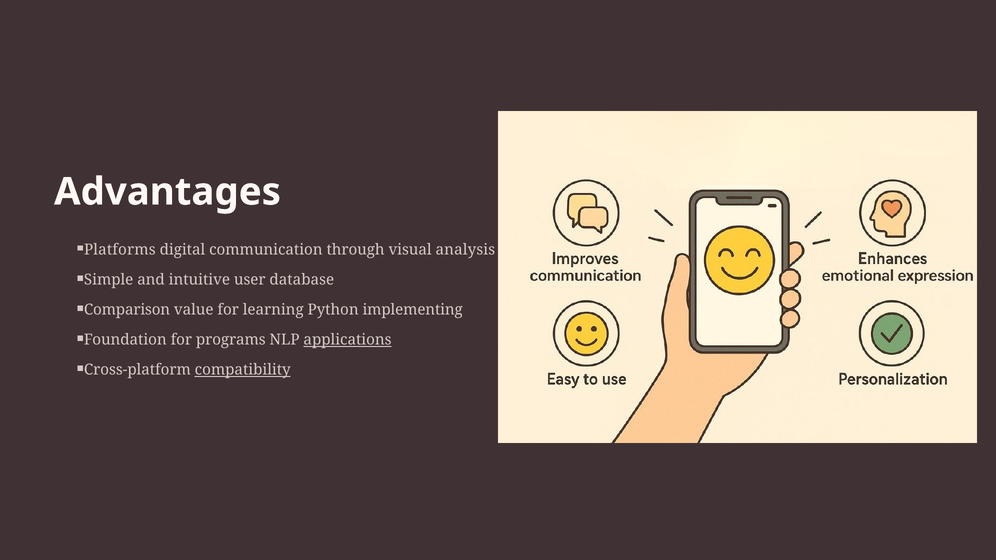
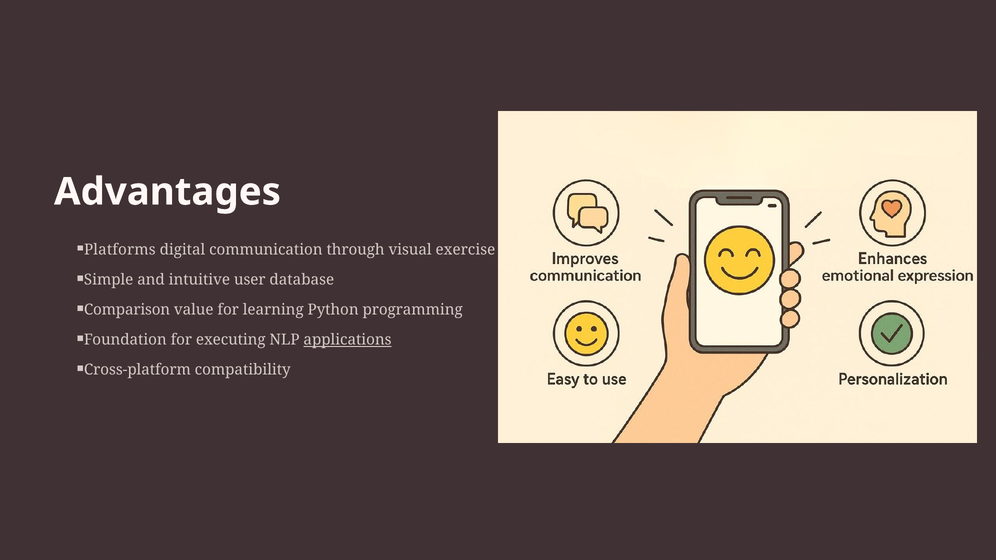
analysis: analysis -> exercise (465, 250)
implementing: implementing -> programming (413, 310)
programs: programs -> executing (231, 340)
compatibility underline: present -> none (243, 370)
